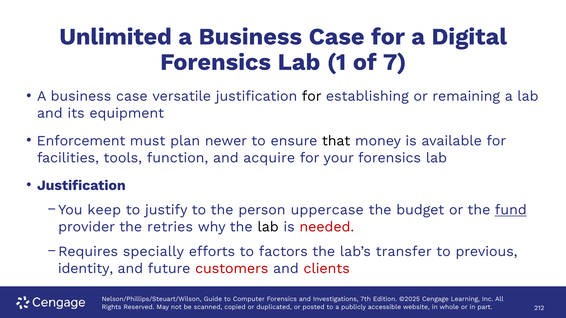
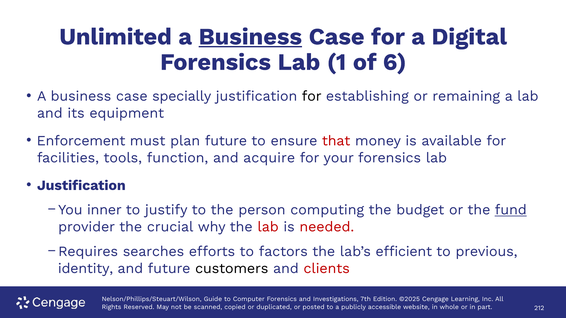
Business underline: none -> present (250, 37)
7: 7 -> 6 (395, 62)
versatile: versatile -> specially (182, 96)
plan newer: newer -> future (226, 141)
that colour: black -> red (336, 141)
keep: keep -> inner (104, 210)
uppercase: uppercase -> computing (327, 210)
retries: retries -> crucial (170, 227)
lab colour: black -> red (268, 227)
specially: specially -> searches (153, 252)
transfer: transfer -> efficient (404, 252)
customers colour: red -> black (232, 269)
